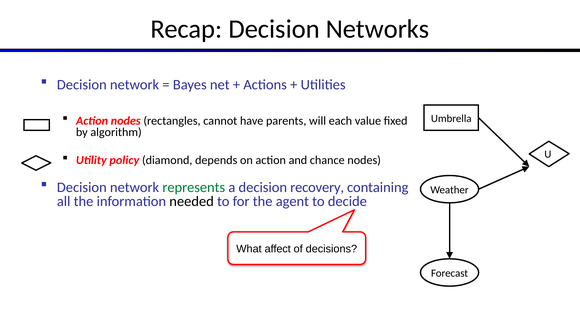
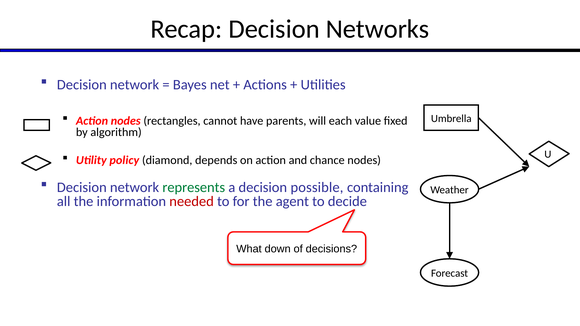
recovery: recovery -> possible (317, 187)
needed colour: black -> red (192, 201)
affect: affect -> down (278, 249)
